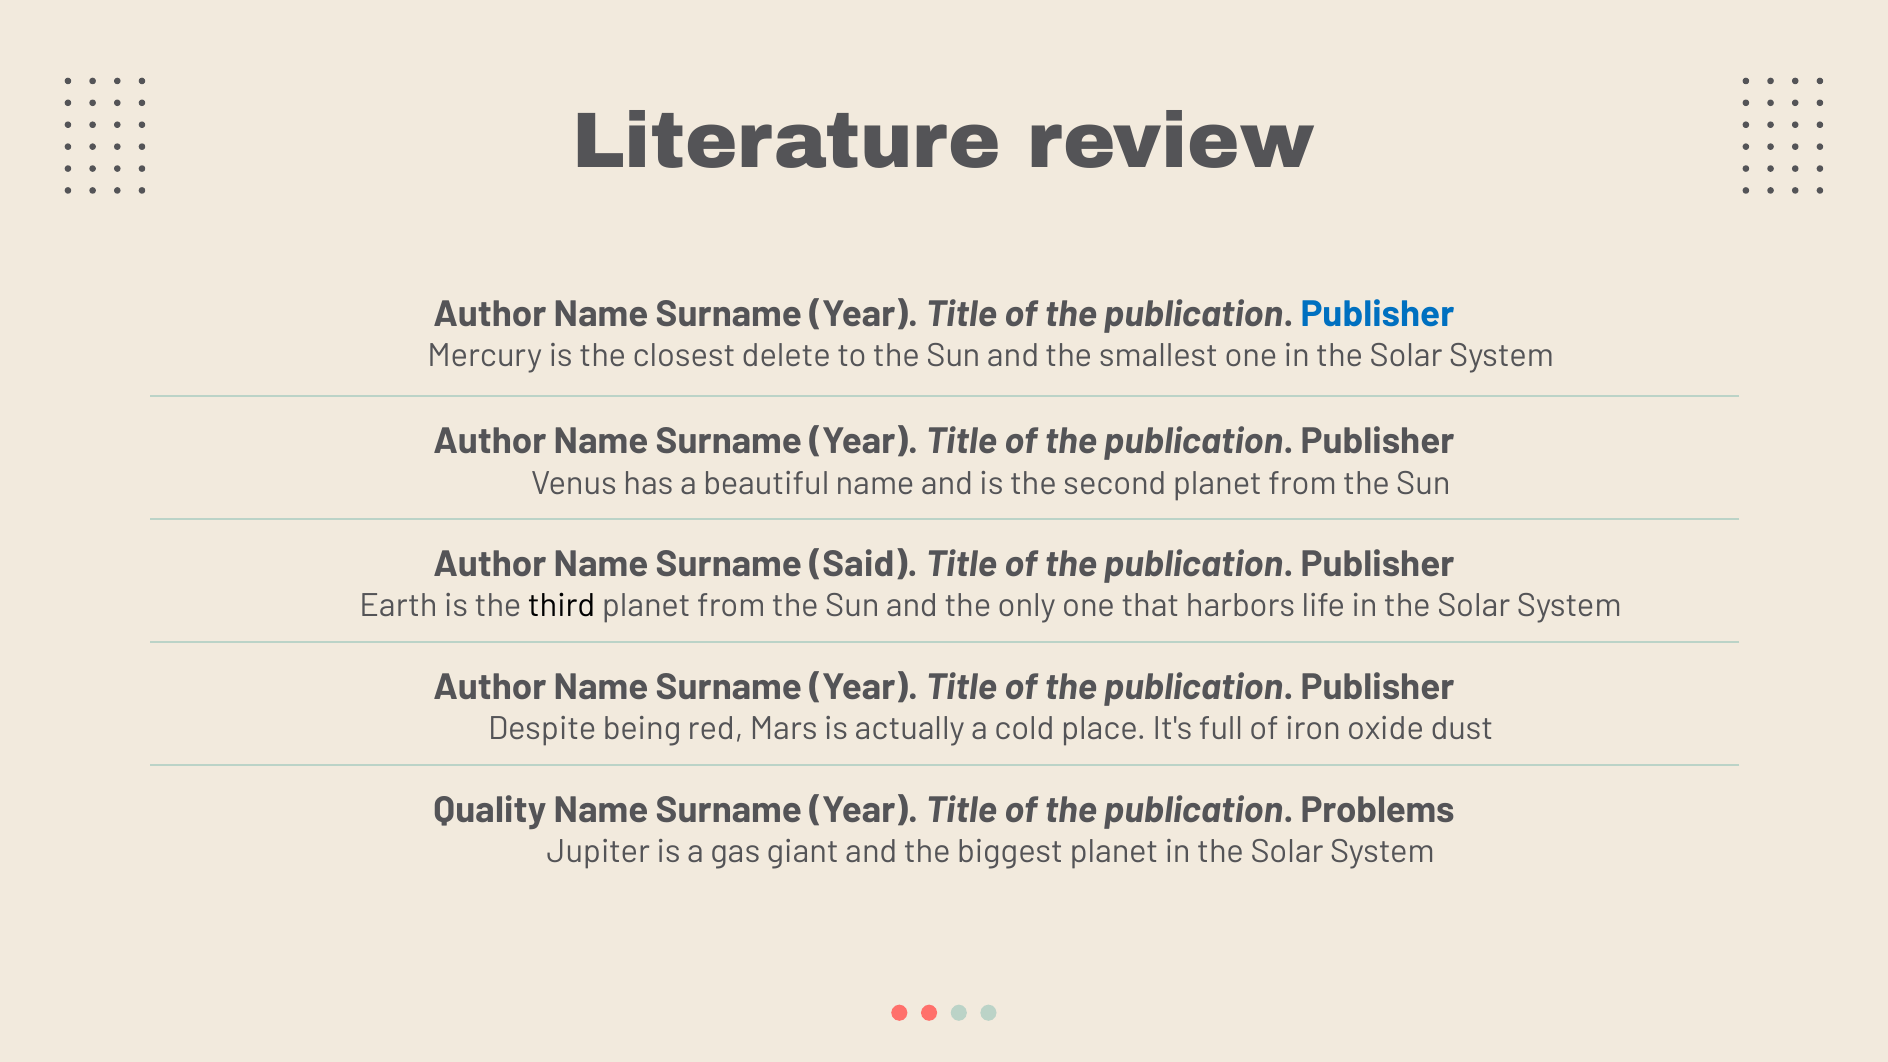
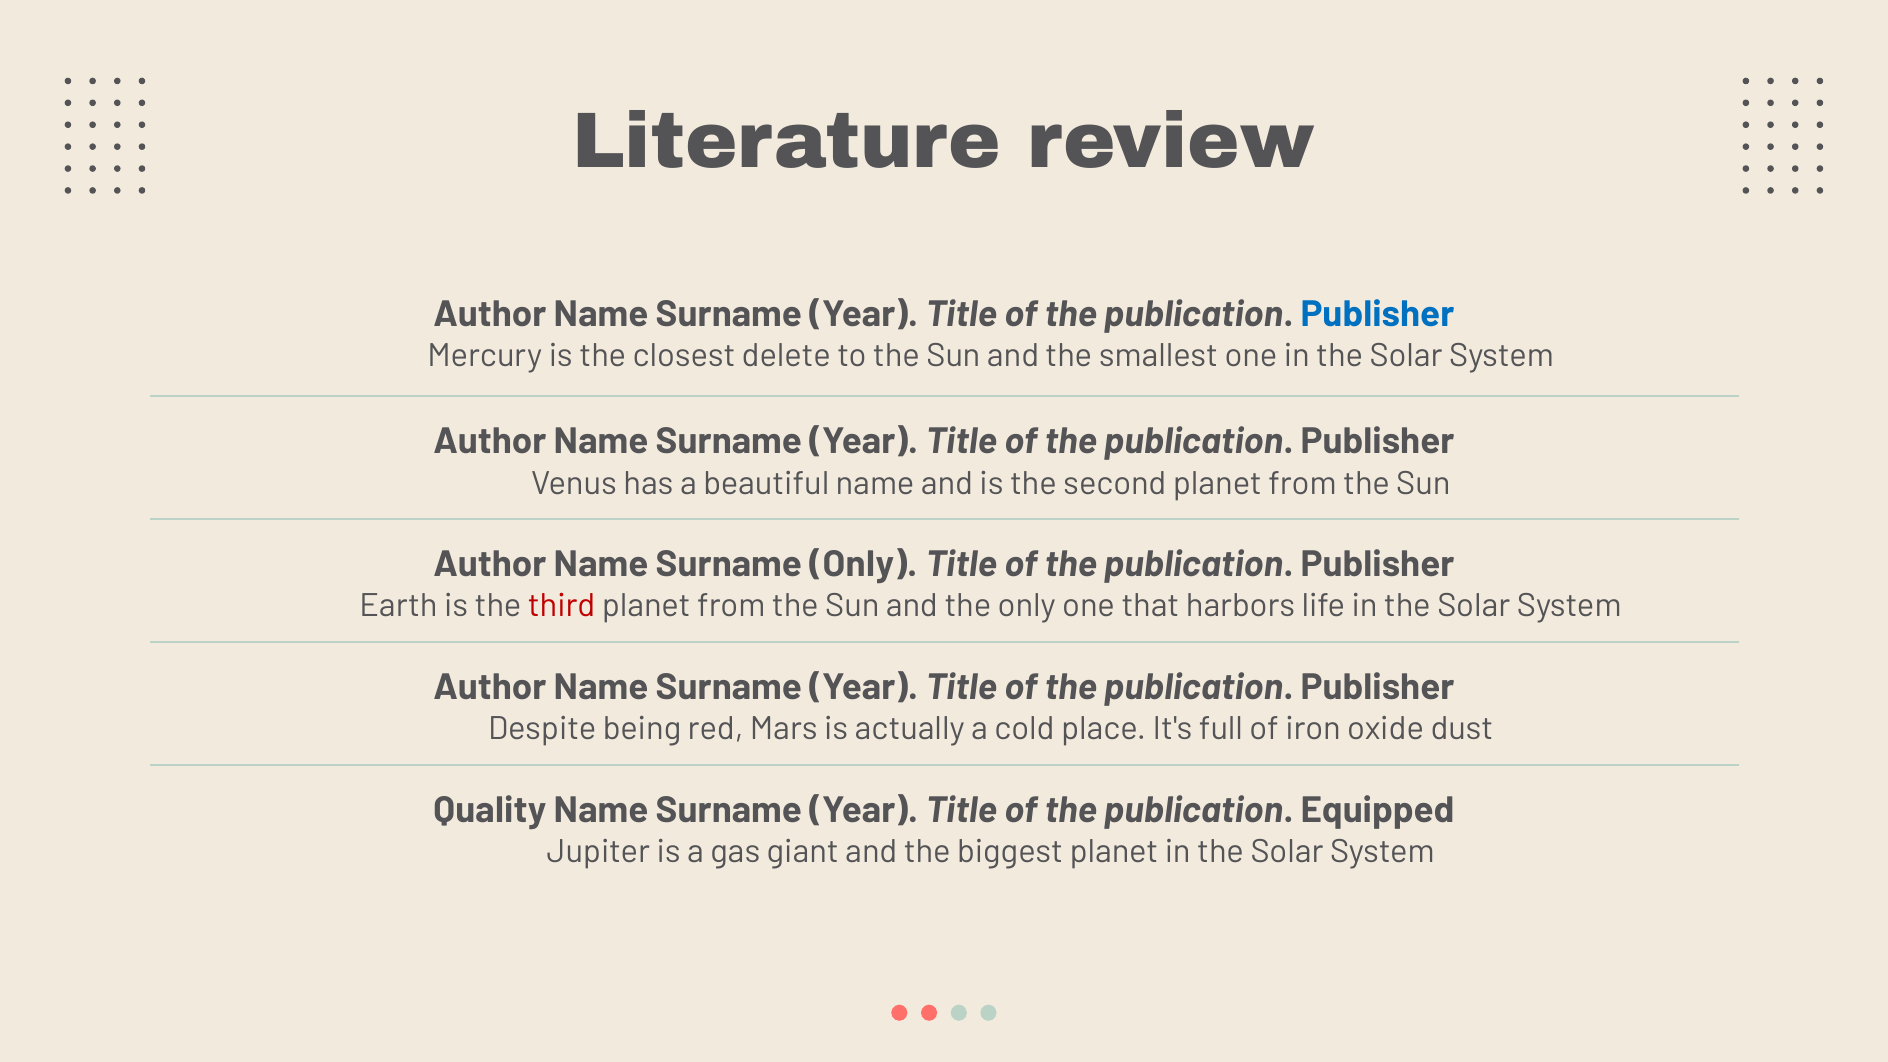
Surname Said: Said -> Only (863, 565)
third colour: black -> red (562, 606)
Problems: Problems -> Equipped (1377, 810)
